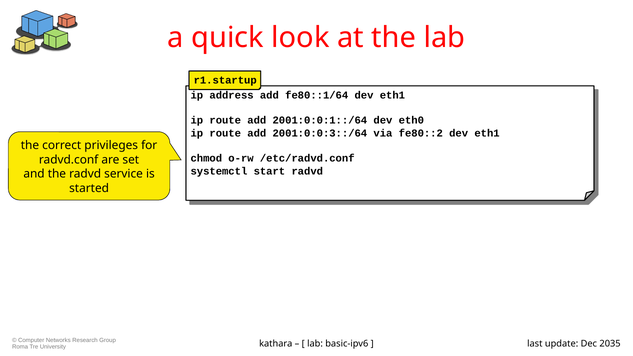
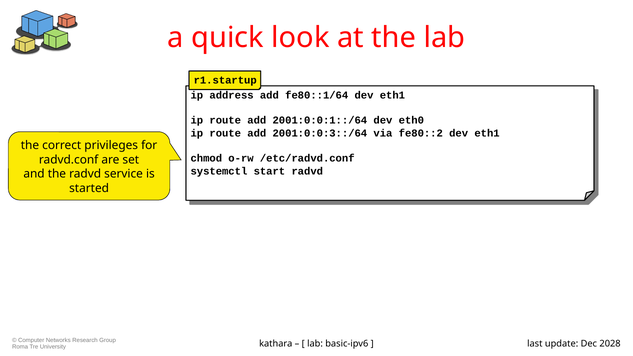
2035: 2035 -> 2028 (610, 344)
